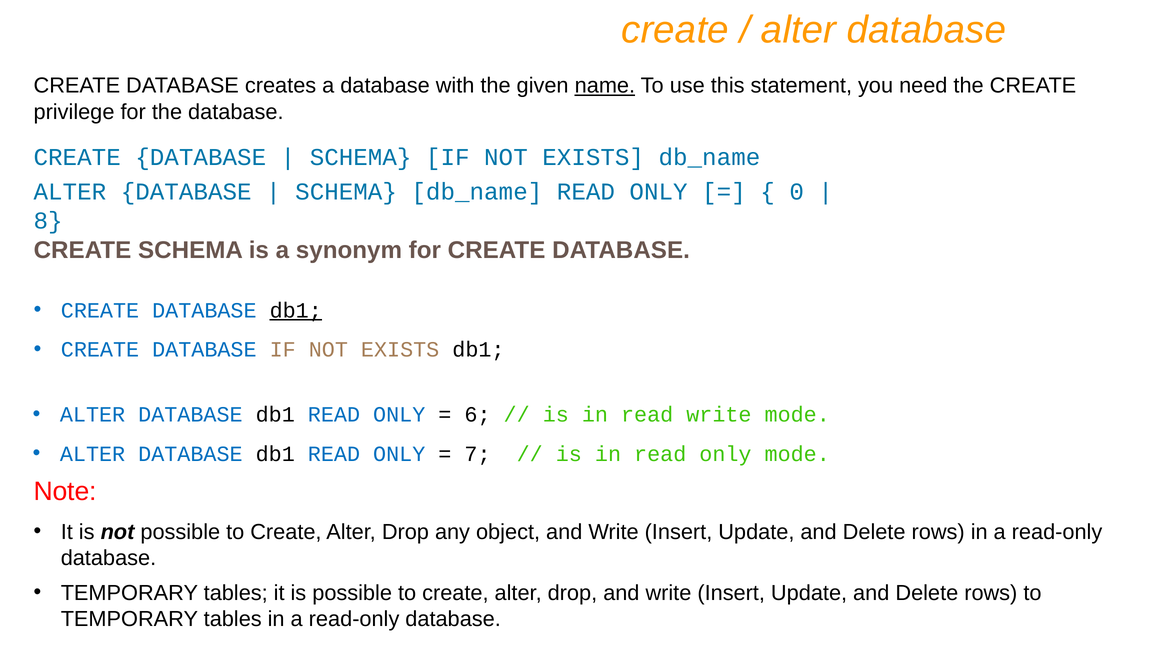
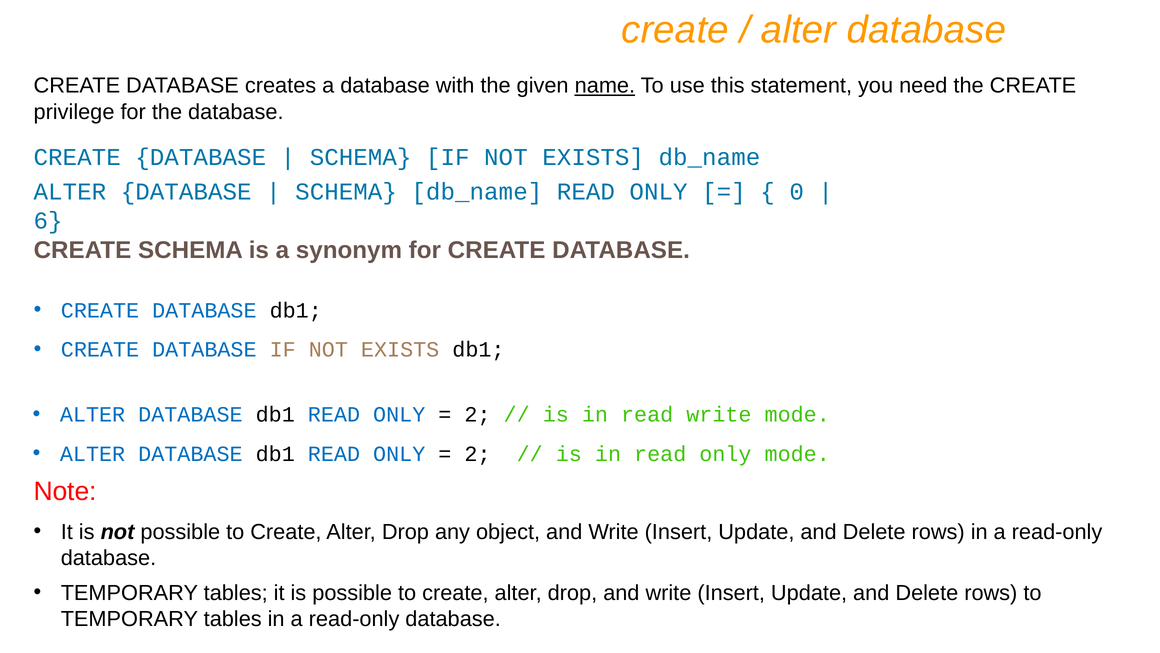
8: 8 -> 6 (48, 221)
db1 underline: present -> none (296, 310)
6: 6 -> 2 (478, 414)
7: 7 -> 2 (478, 454)
